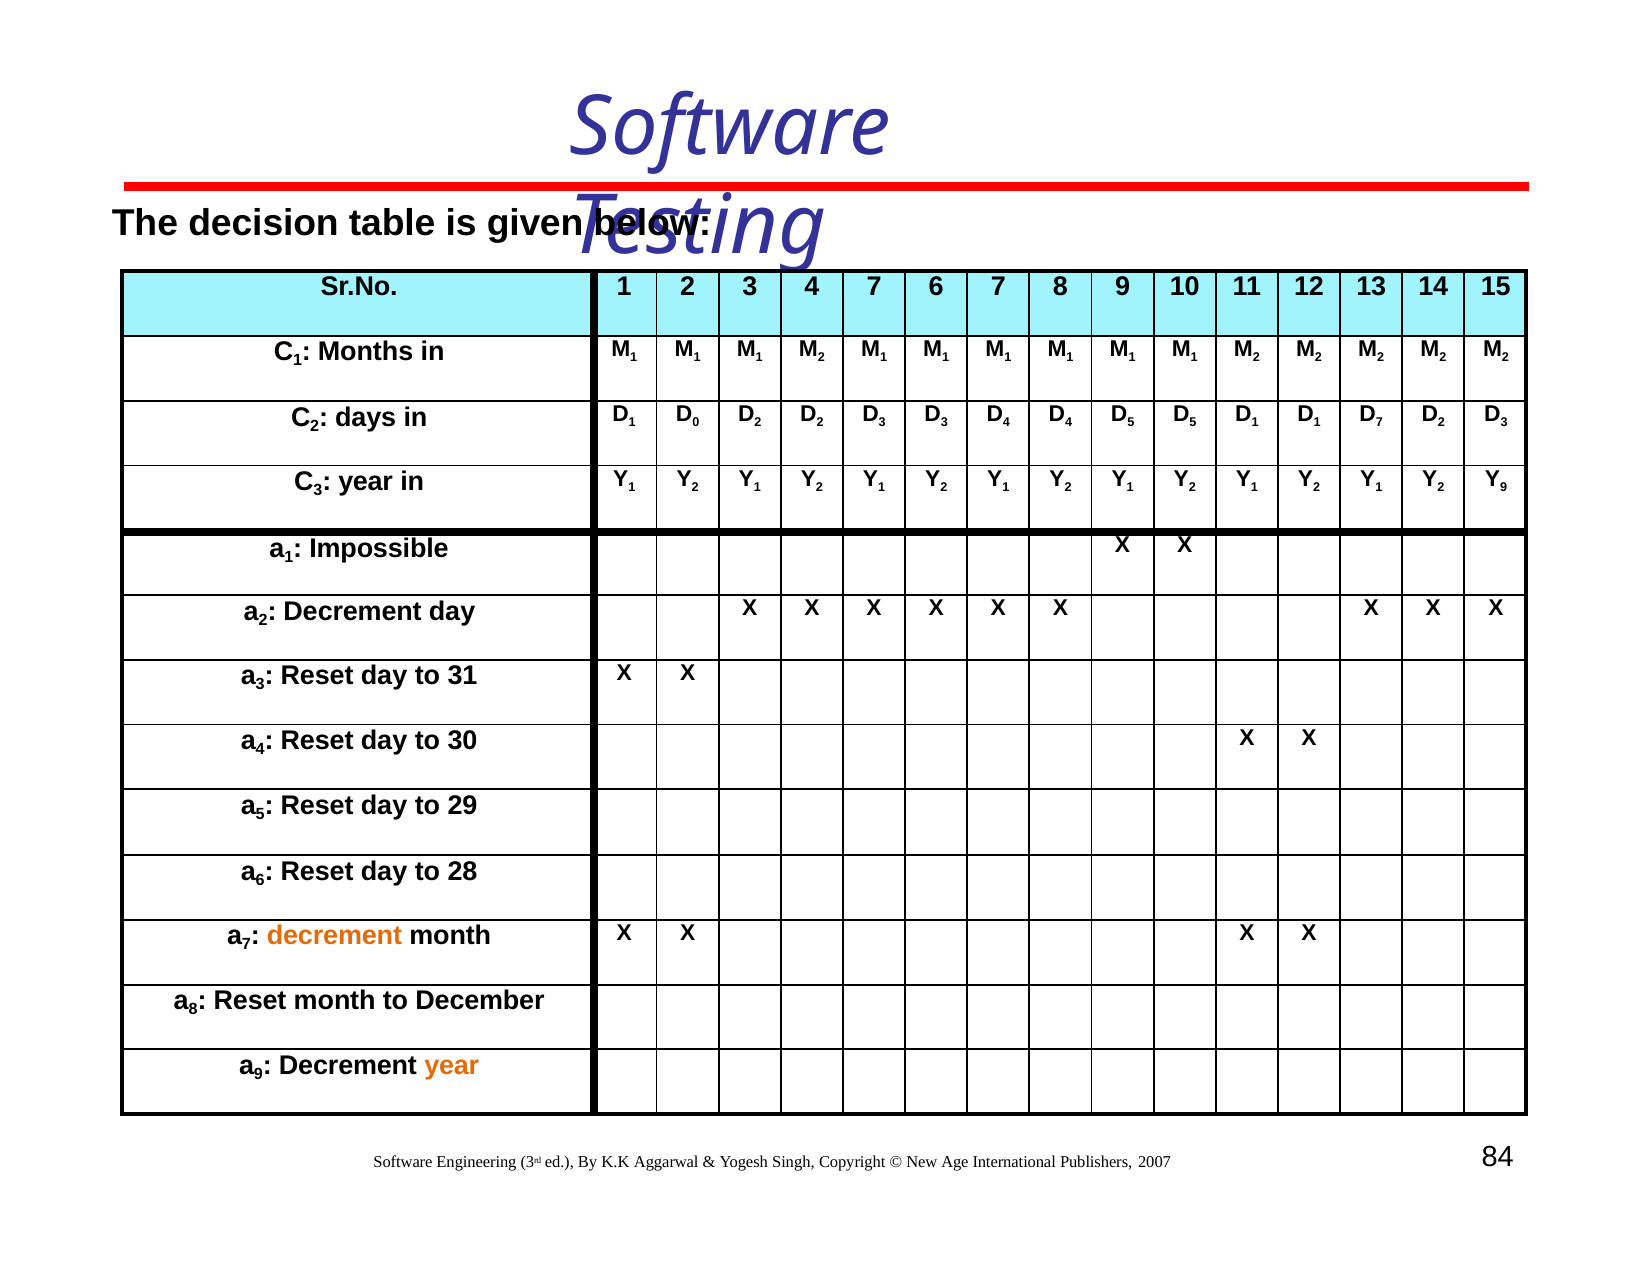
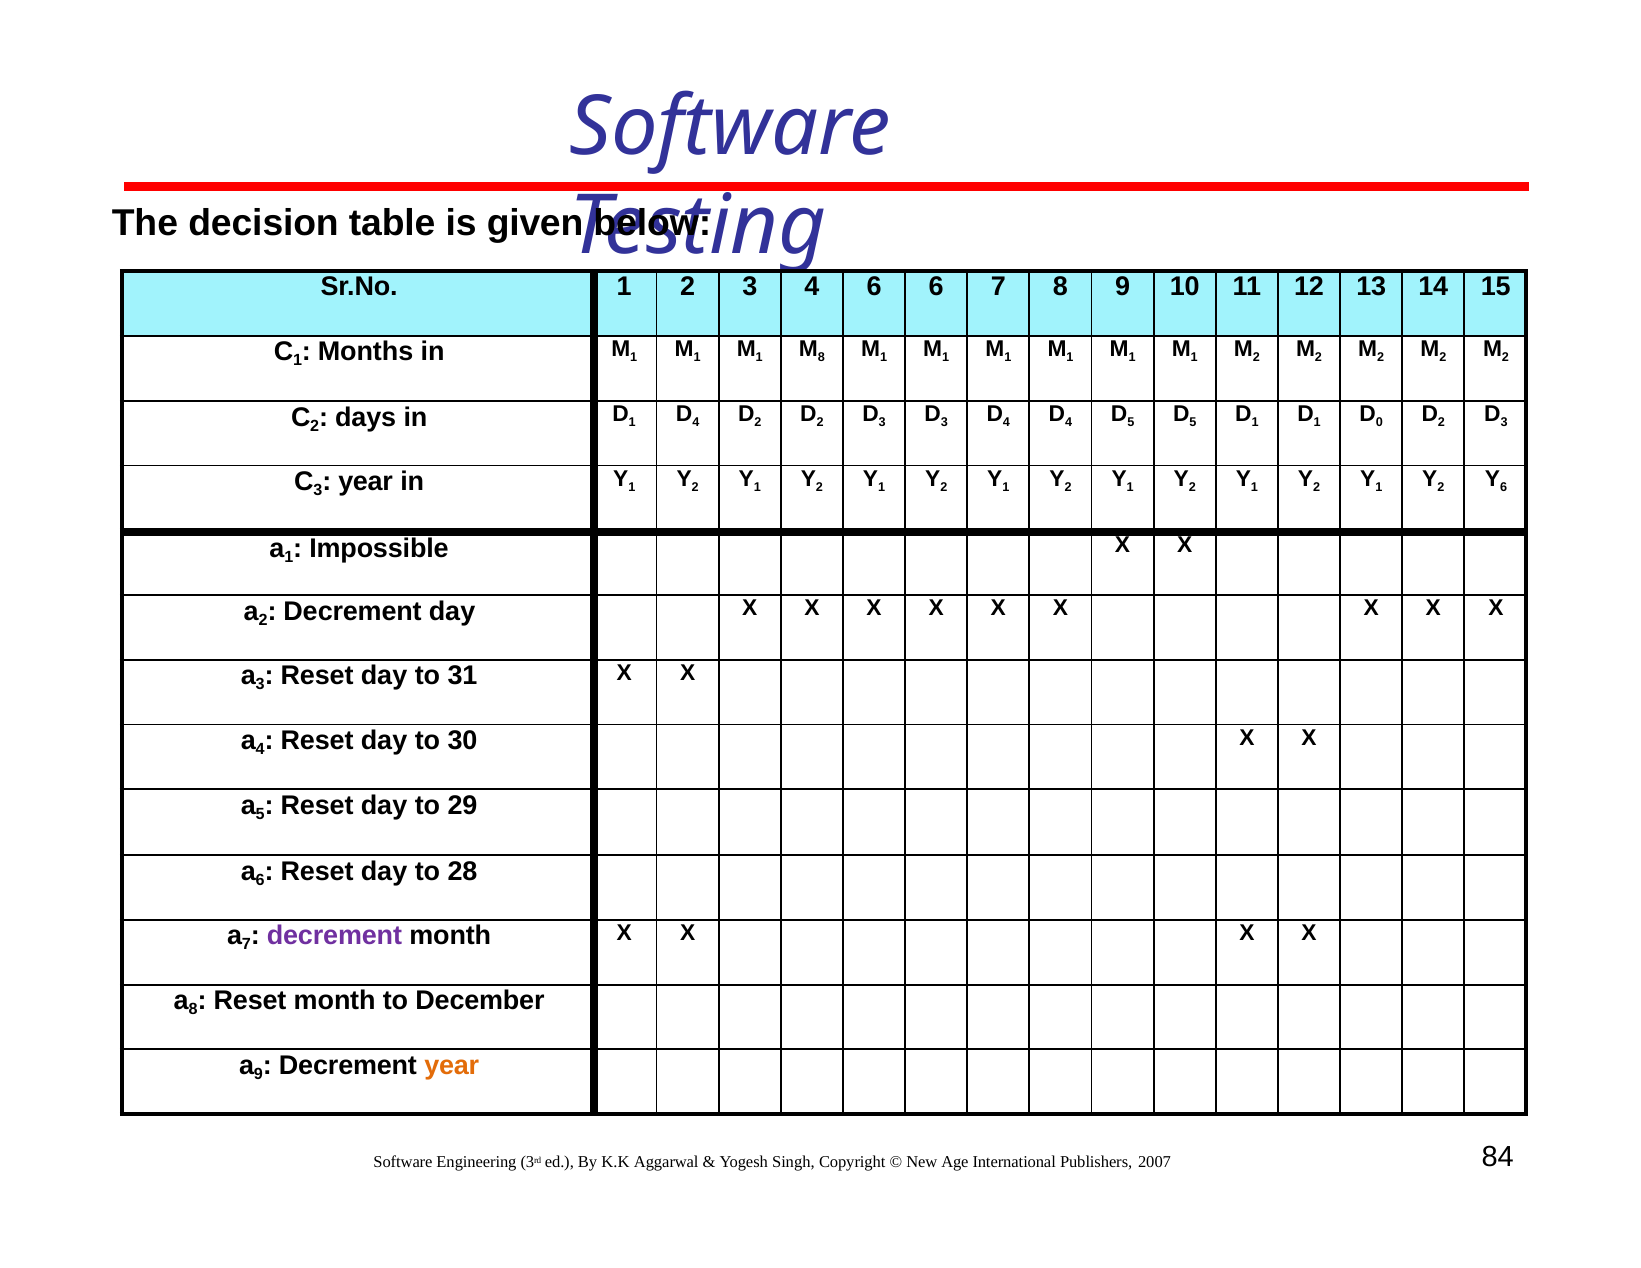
7: 7 -> 6 (874, 287)
2: 2 -> 8 (821, 357)
0: 0 -> 4 (696, 422)
7: 7 -> 0 (1379, 422)
9: 9 -> 6 (1504, 487)
decrement colour: orange -> purple (334, 936)
